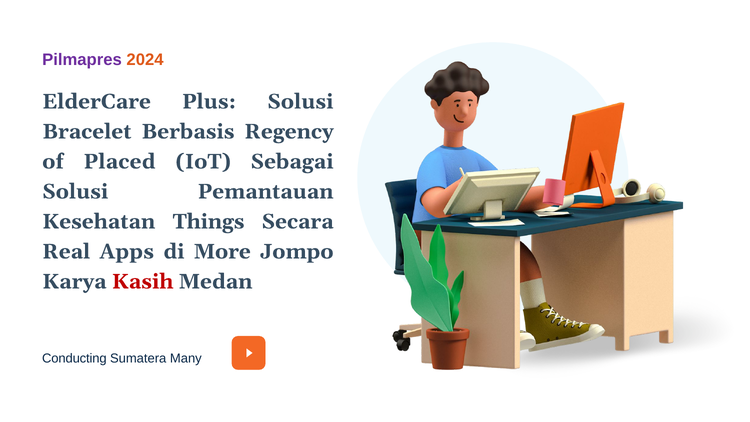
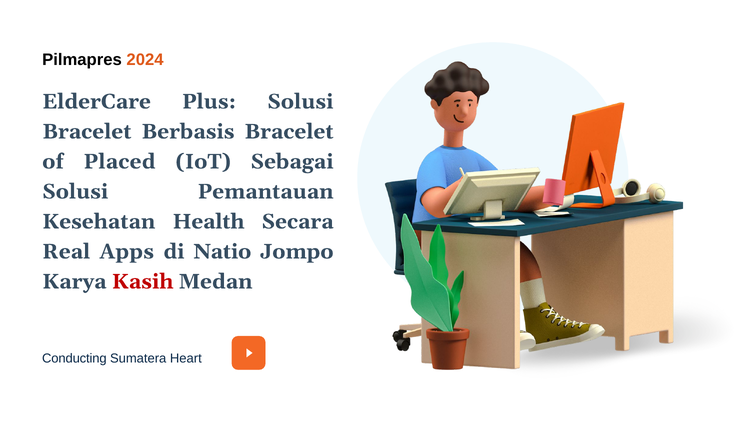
Pilmapres colour: purple -> black (82, 60)
Berbasis Regency: Regency -> Bracelet (289, 132)
Things: Things -> Health (209, 221)
More: More -> Natio (222, 251)
Many: Many -> Heart (186, 358)
